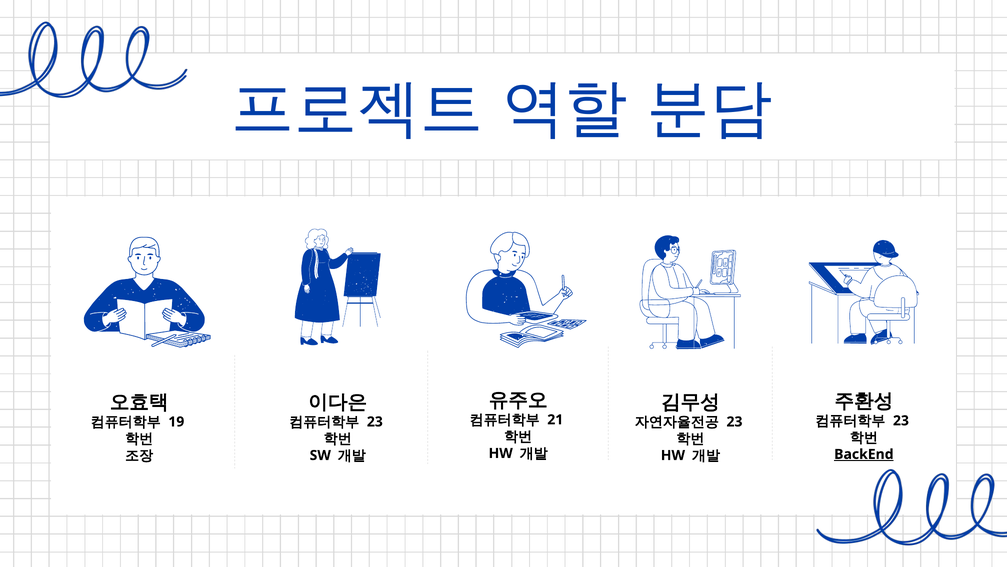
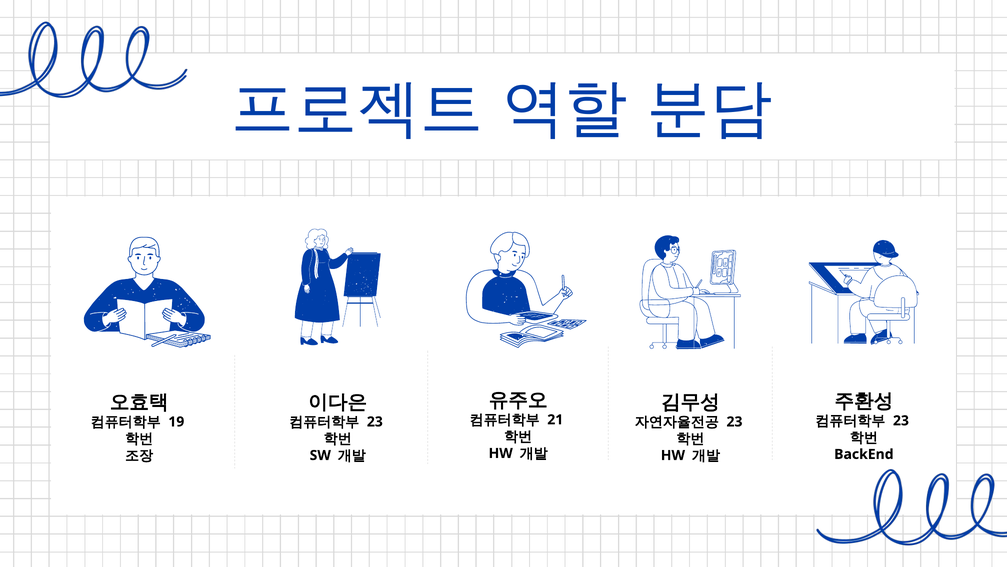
BackEnd underline: present -> none (864, 454)
